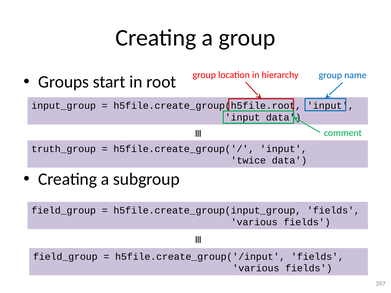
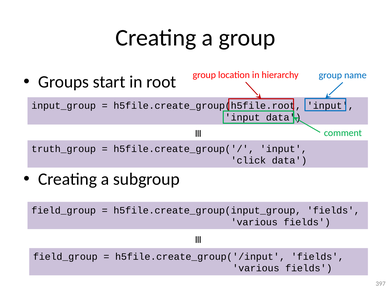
twice: twice -> click (248, 161)
